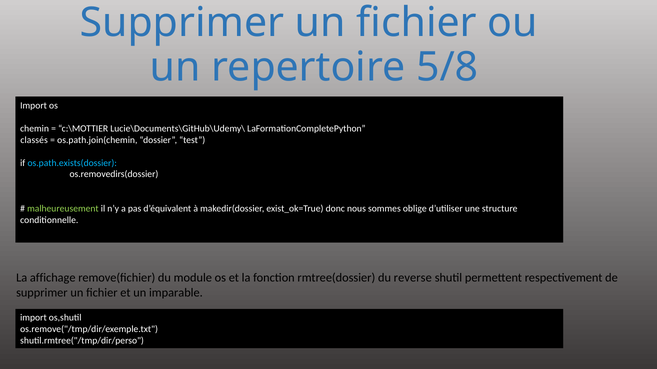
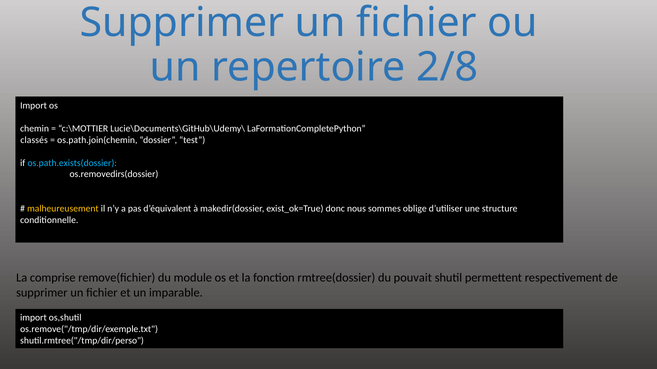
5/8: 5/8 -> 2/8 (447, 67)
malheureusement colour: light green -> yellow (63, 209)
affichage: affichage -> comprise (53, 278)
reverse: reverse -> pouvait (413, 278)
